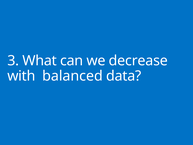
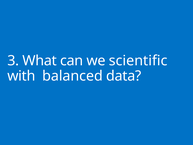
decrease: decrease -> scientific (138, 61)
